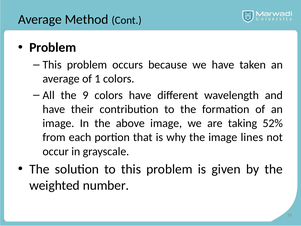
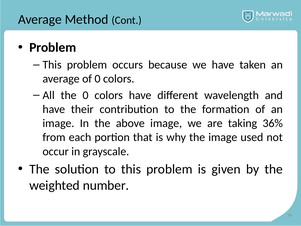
of 1: 1 -> 0 (98, 79)
the 9: 9 -> 0 (86, 95)
52%: 52% -> 36% (273, 123)
lines: lines -> used (252, 137)
